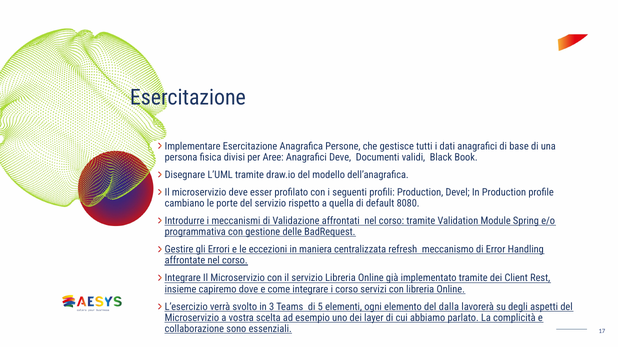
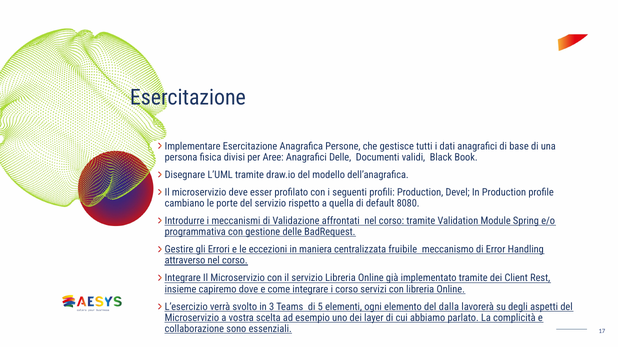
Anagrafici Deve: Deve -> Delle (340, 157)
refresh: refresh -> fruibile (403, 250)
affrontate: affrontate -> attraverso (185, 261)
